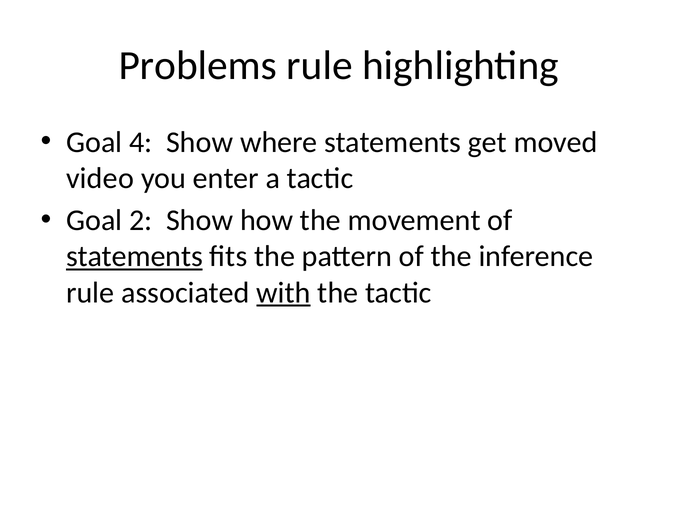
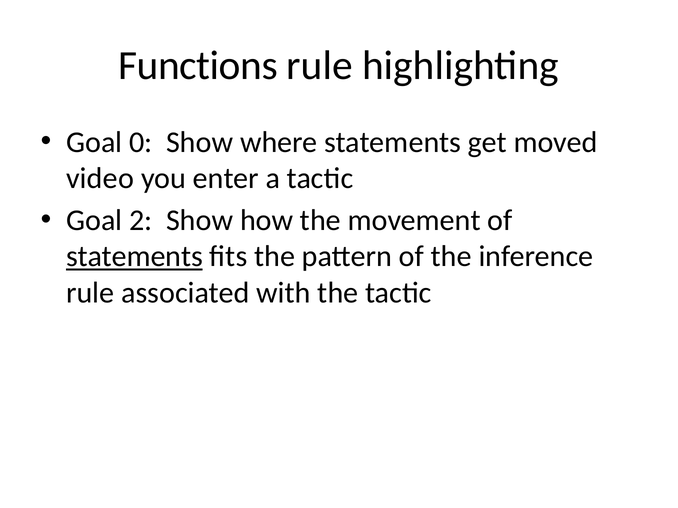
Problems: Problems -> Functions (198, 66)
4: 4 -> 0 (141, 142)
with underline: present -> none (283, 293)
